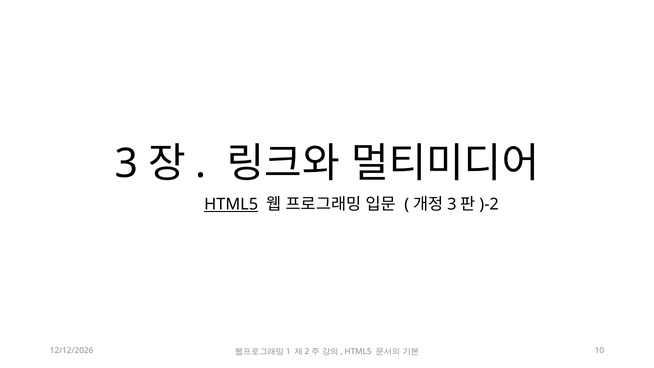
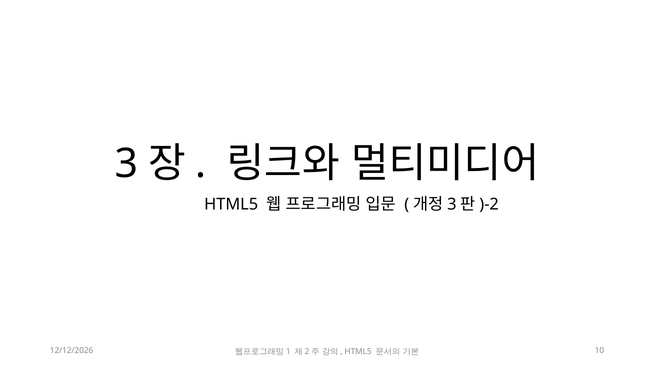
HTML5 underline: present -> none (231, 204)
